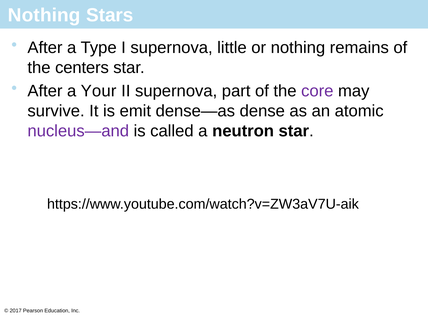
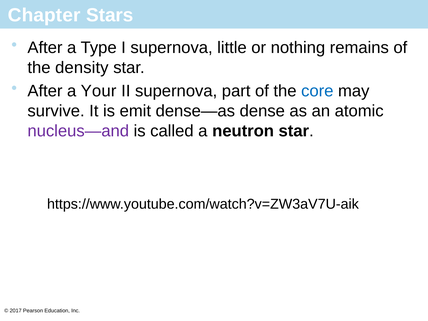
Nothing: Nothing -> Chapter (44, 15)
centers: centers -> density (82, 68)
core colour: purple -> blue (317, 91)
